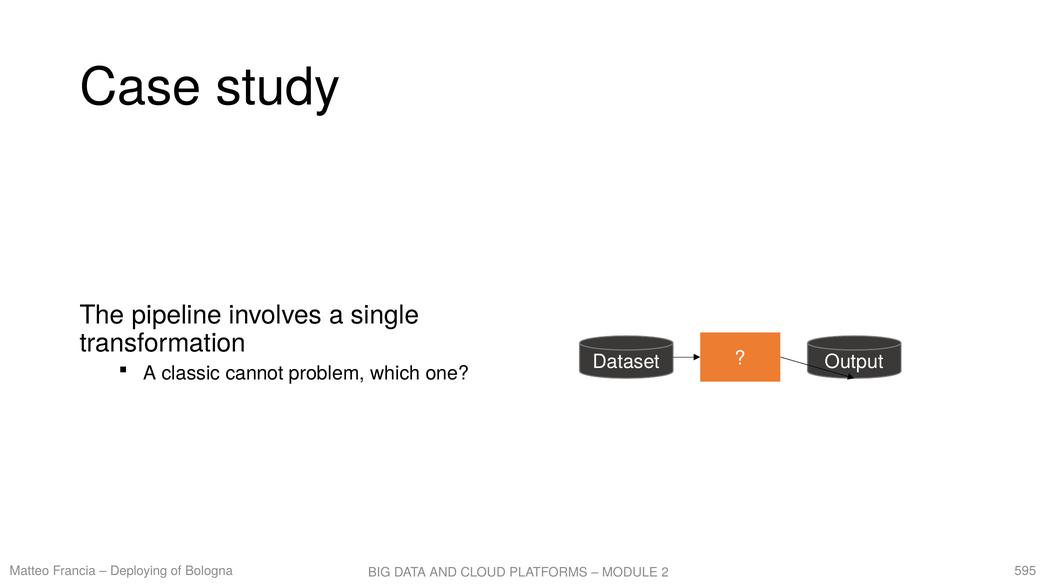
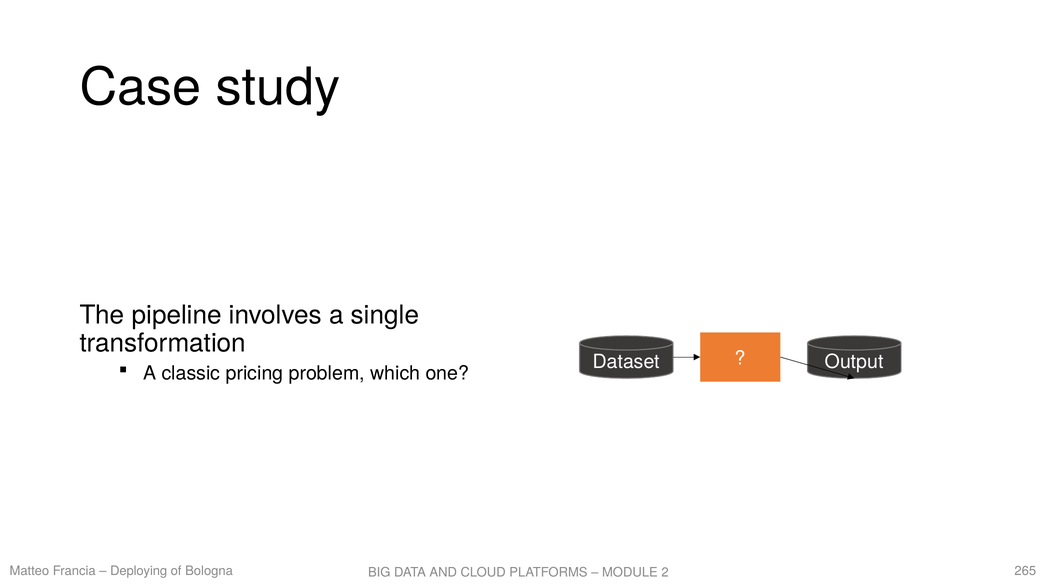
cannot: cannot -> pricing (255, 373)
595: 595 -> 265 (1025, 571)
